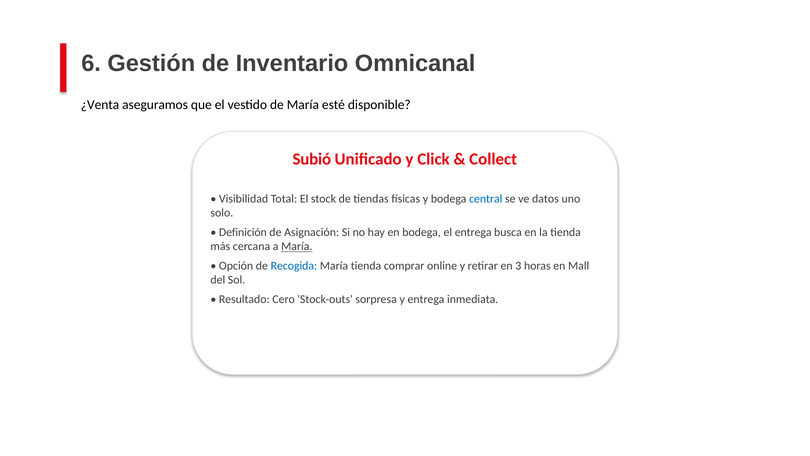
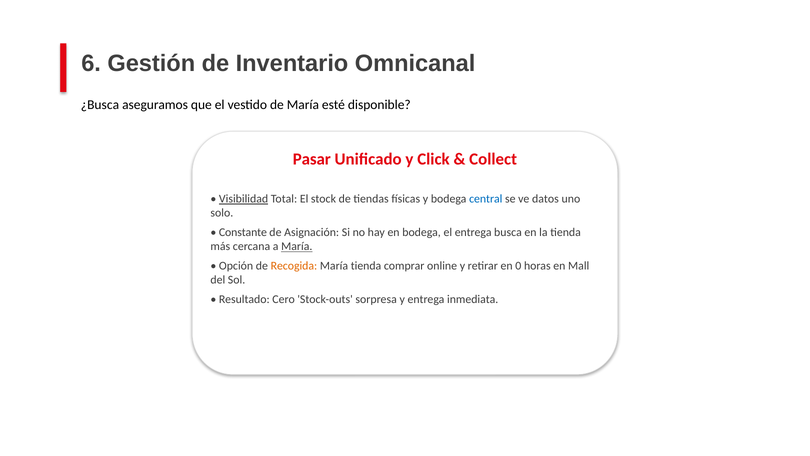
¿Venta: ¿Venta -> ¿Busca (100, 105)
Subió: Subió -> Pasar (312, 159)
Visibilidad underline: none -> present (244, 199)
Definición: Definición -> Constante (243, 232)
Recogida colour: blue -> orange (294, 266)
3: 3 -> 0 (518, 266)
